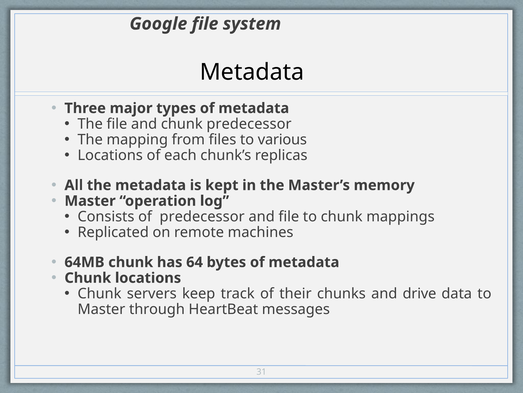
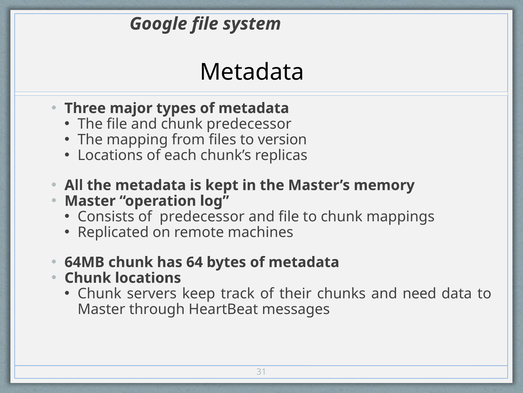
various: various -> version (282, 139)
drive: drive -> need (419, 293)
